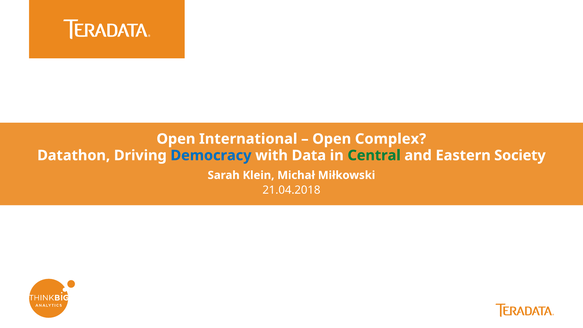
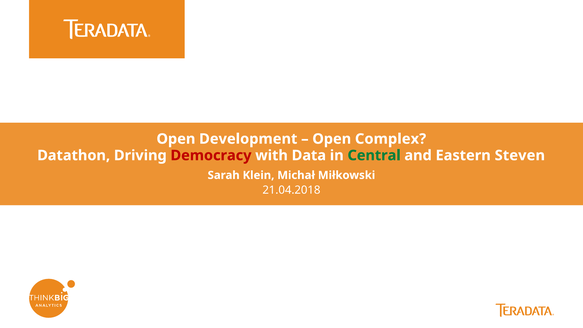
International: International -> Development (248, 139)
Democracy colour: blue -> red (211, 155)
Society: Society -> Steven (520, 155)
